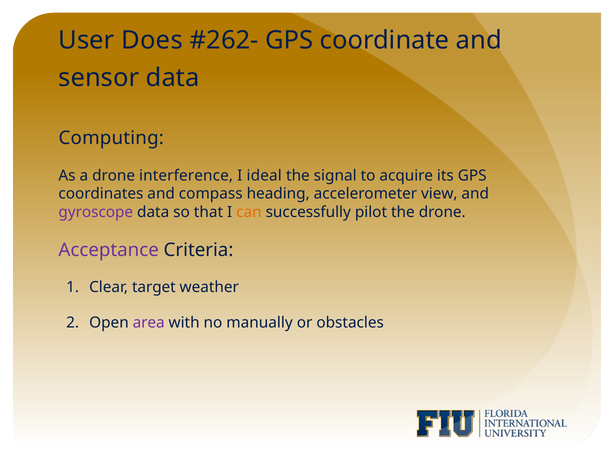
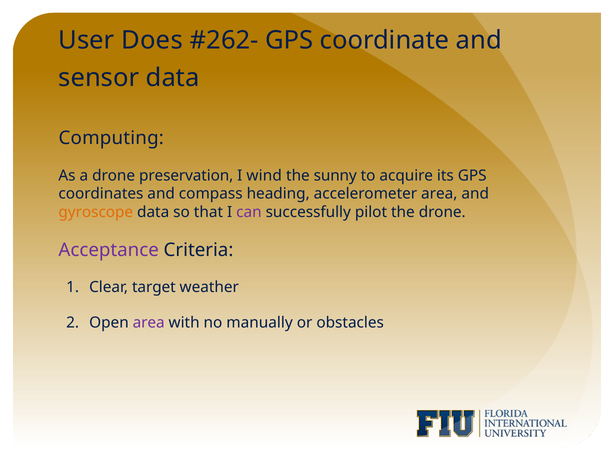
interference: interference -> preservation (186, 176)
ideal: ideal -> wind (264, 176)
signal: signal -> sunny (335, 176)
accelerometer view: view -> area (439, 194)
gyroscope colour: purple -> orange (96, 213)
can colour: orange -> purple (249, 213)
